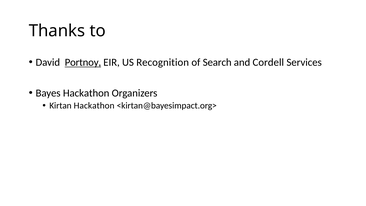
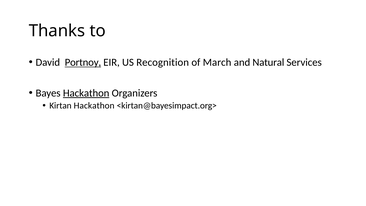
Search: Search -> March (217, 62)
Cordell: Cordell -> Natural (268, 62)
Hackathon underline: none -> present (86, 93)
